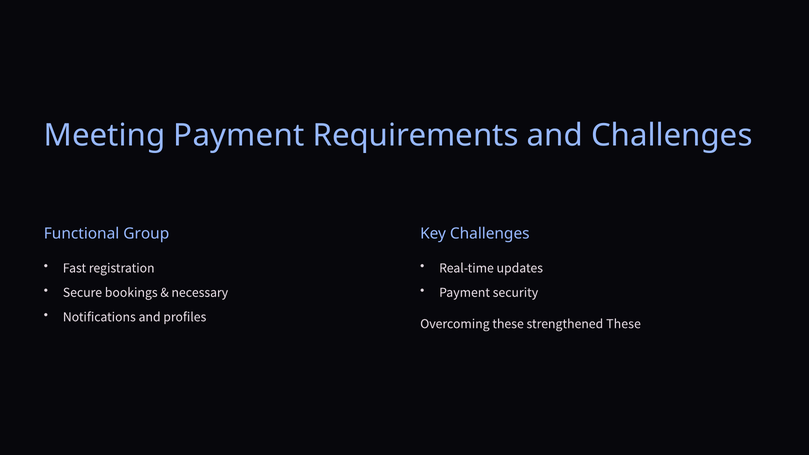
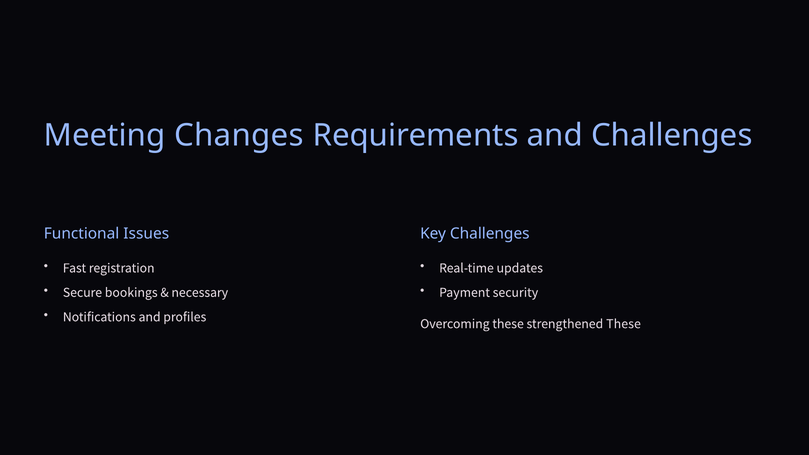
Meeting Payment: Payment -> Changes (239, 135)
Group: Group -> Issues (146, 234)
